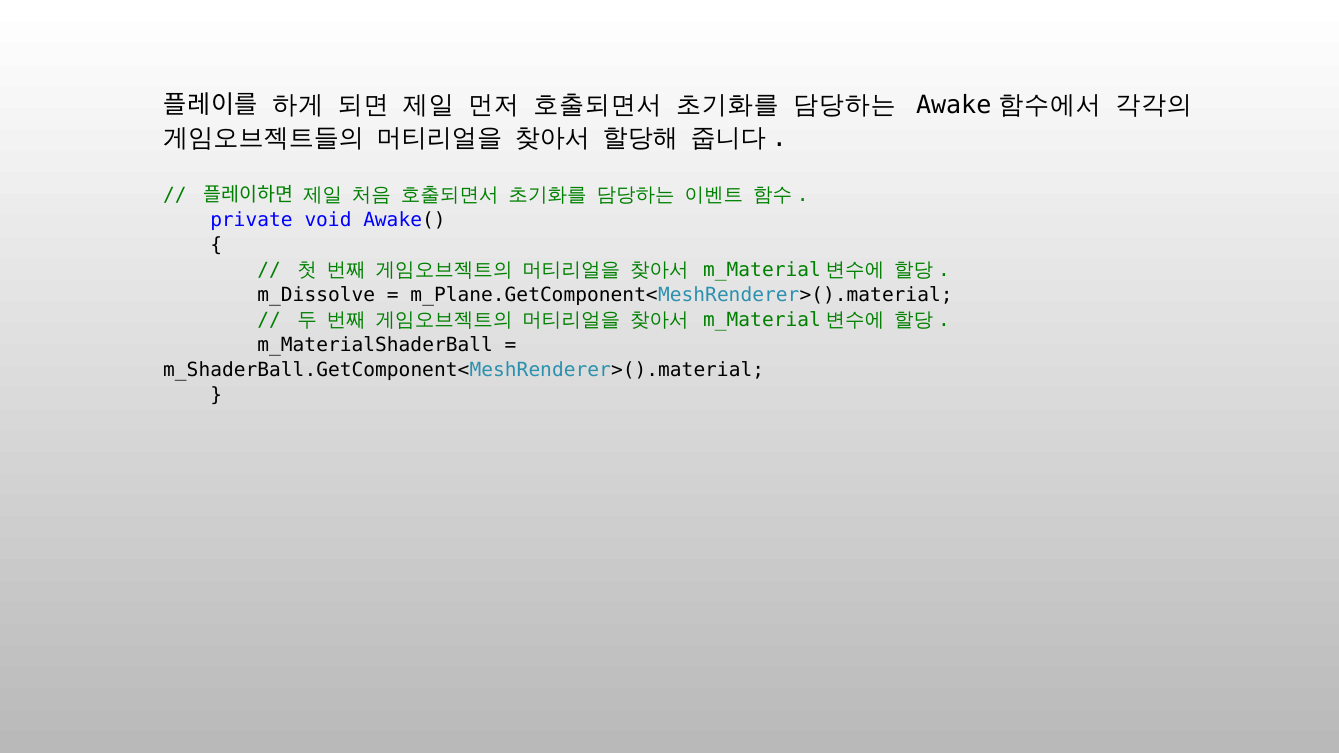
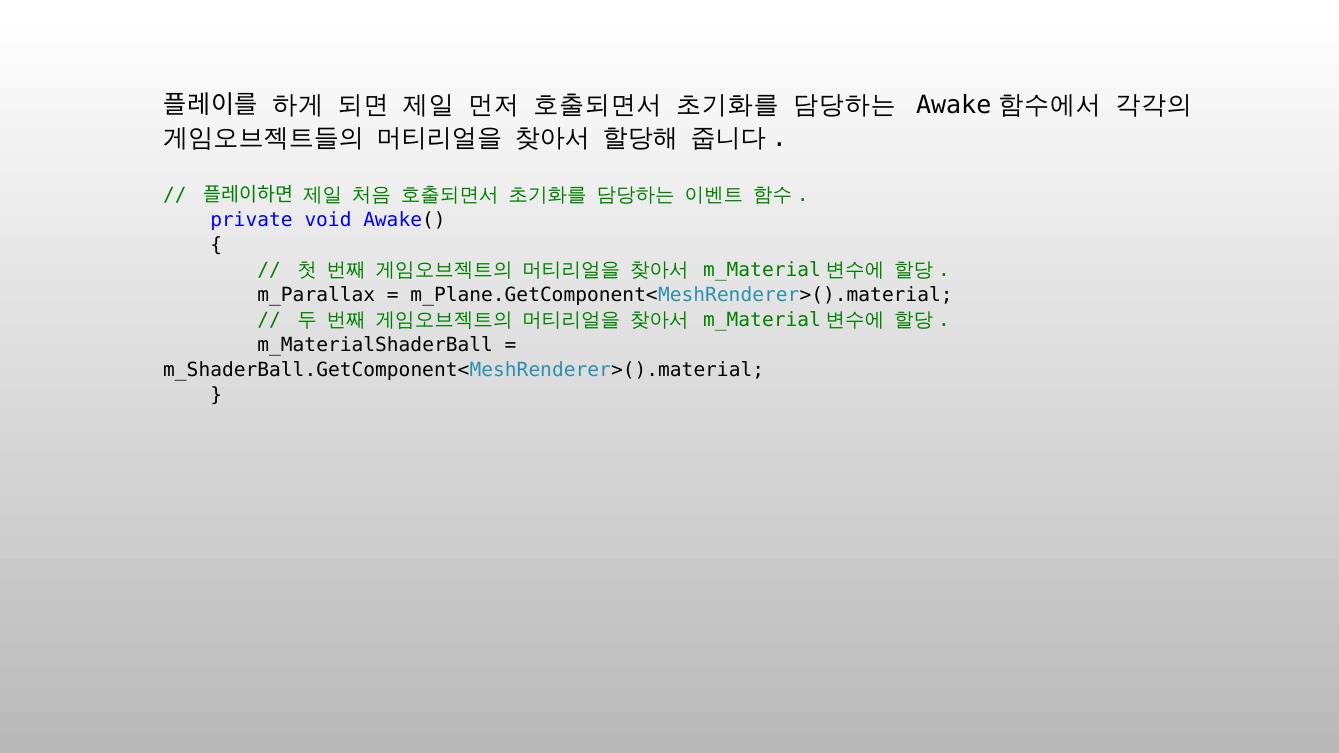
m_Dissolve: m_Dissolve -> m_Parallax (316, 295)
